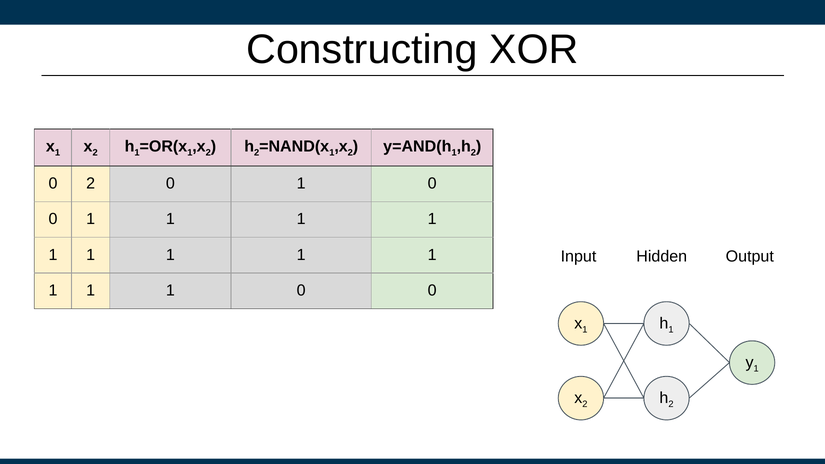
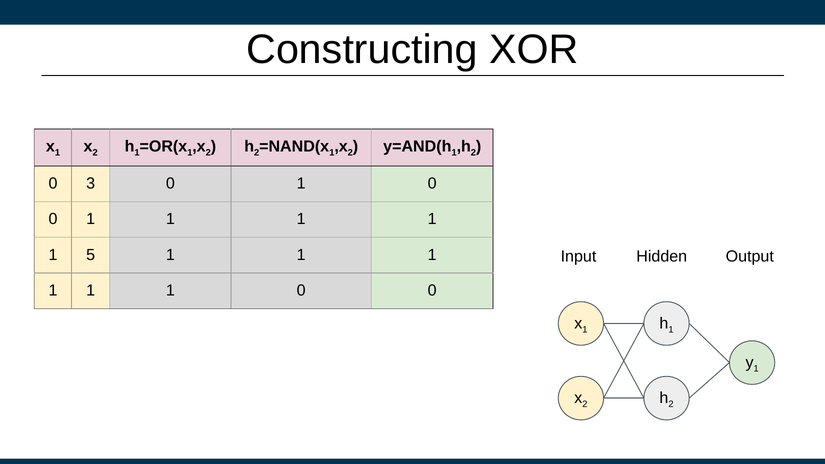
0 2: 2 -> 3 (91, 183)
1: 1 -> 5 (91, 255)
